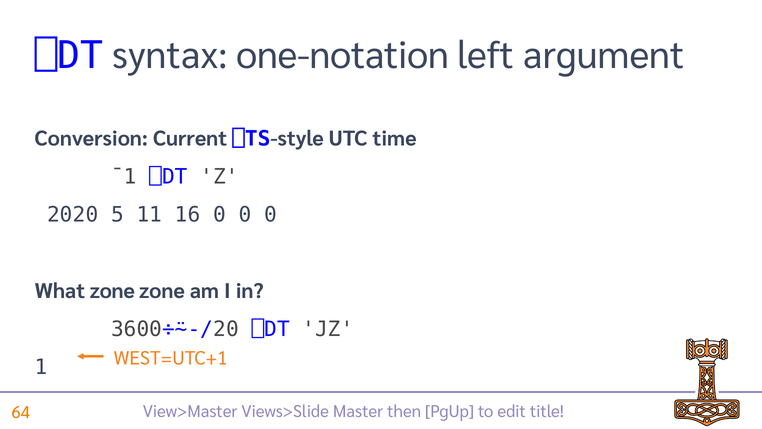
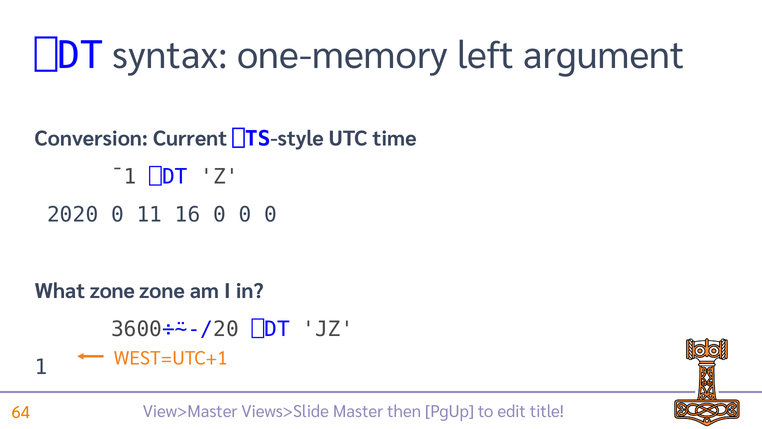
one-notation: one-notation -> one-memory (343, 55)
2020 5: 5 -> 0 (117, 215)
